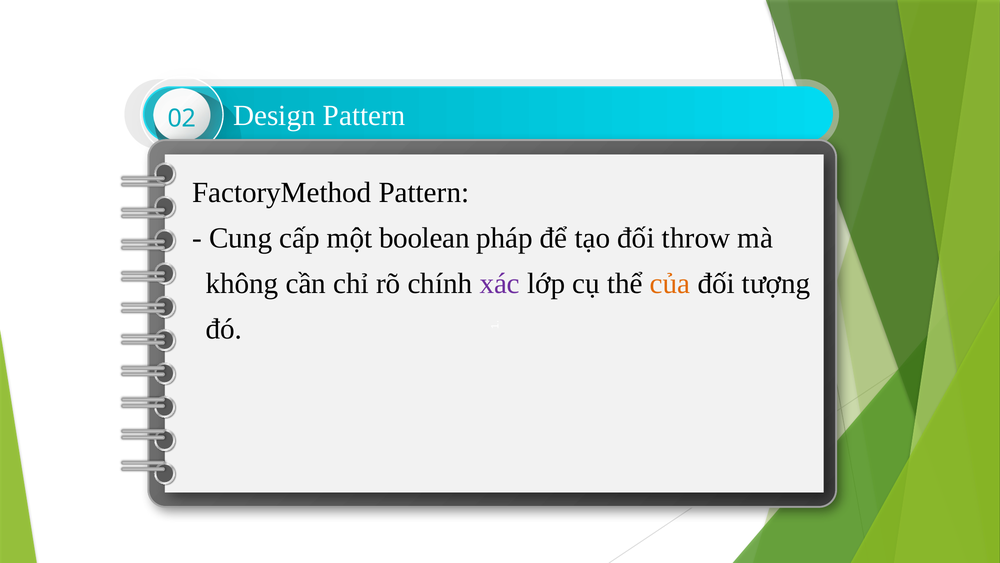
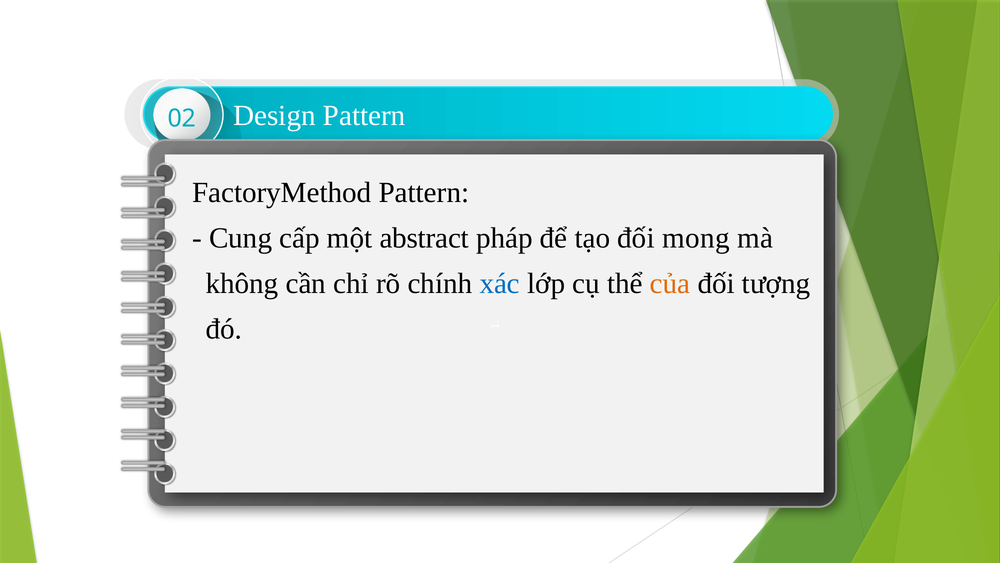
boolean: boolean -> abstract (424, 238)
throw: throw -> mong (696, 238)
xác colour: purple -> blue (500, 283)
